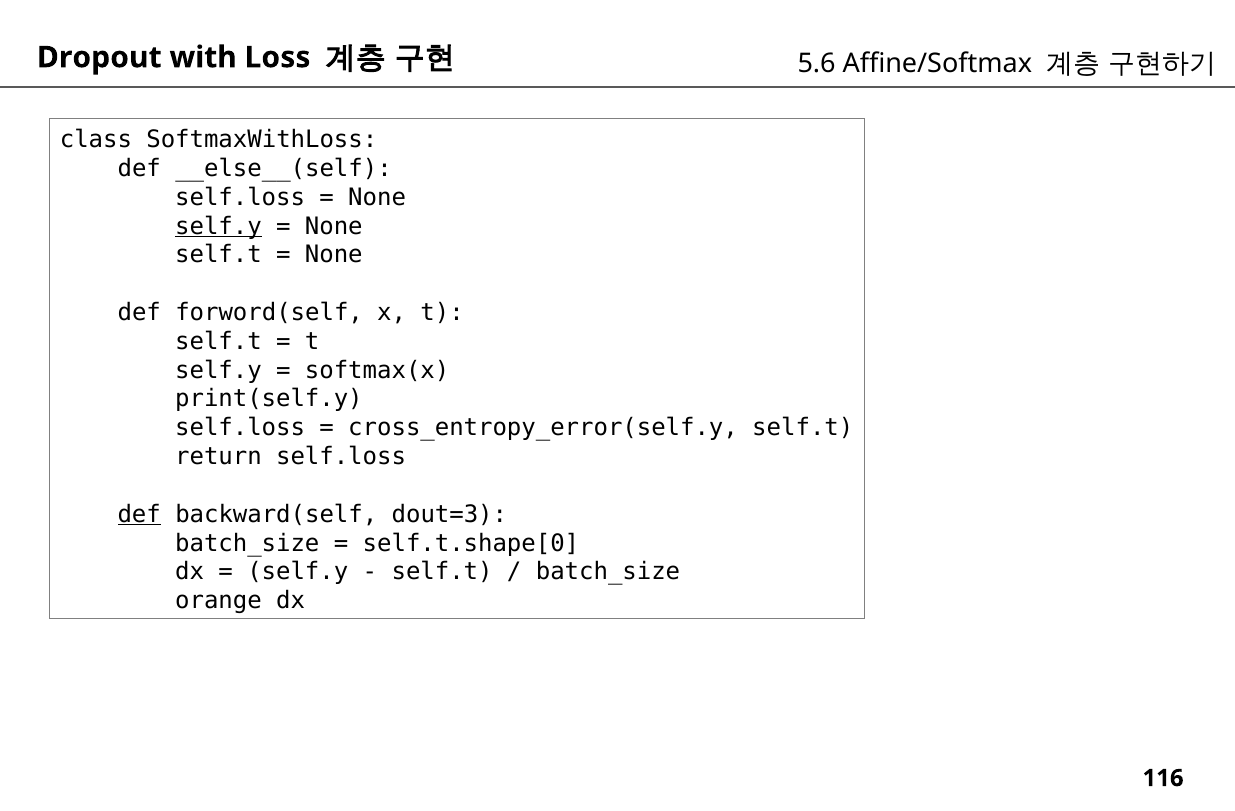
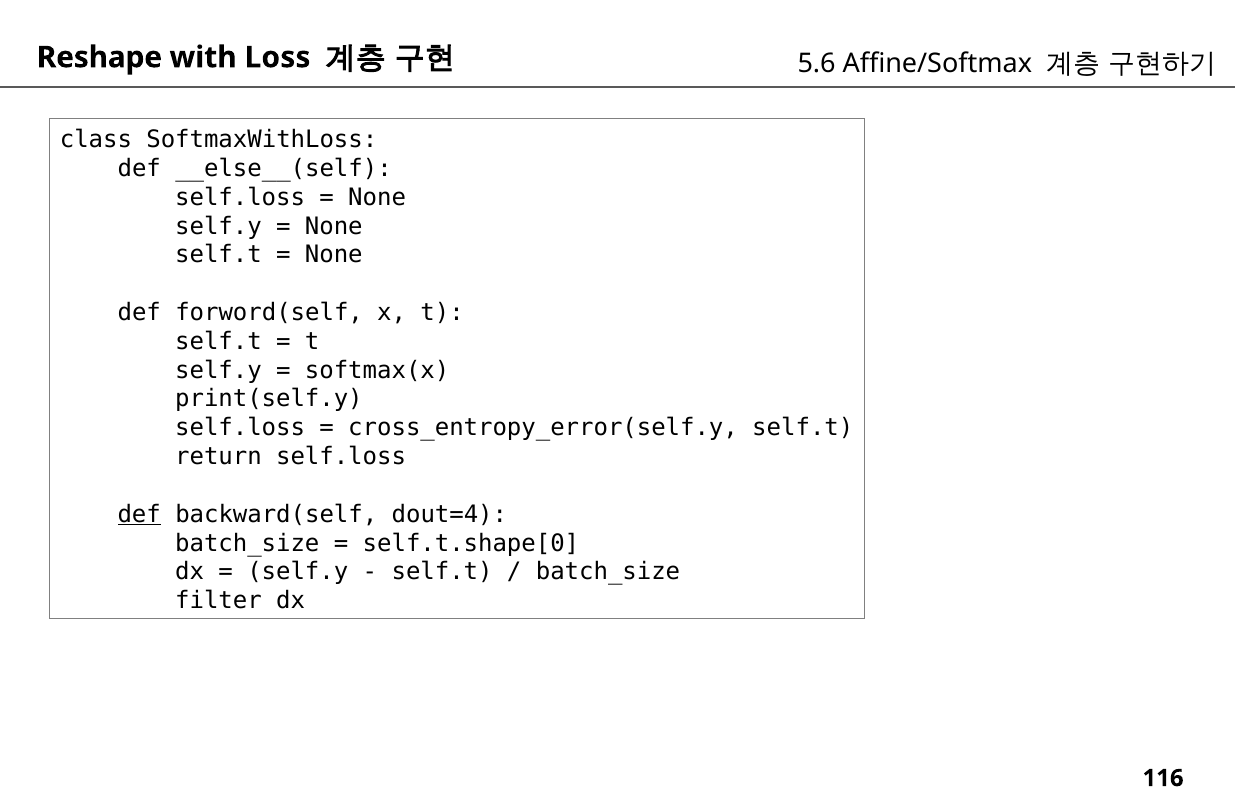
Dropout: Dropout -> Reshape (99, 57)
self.y underline: present -> none (219, 226)
dout=3: dout=3 -> dout=4 (449, 514)
orange: orange -> filter (219, 601)
